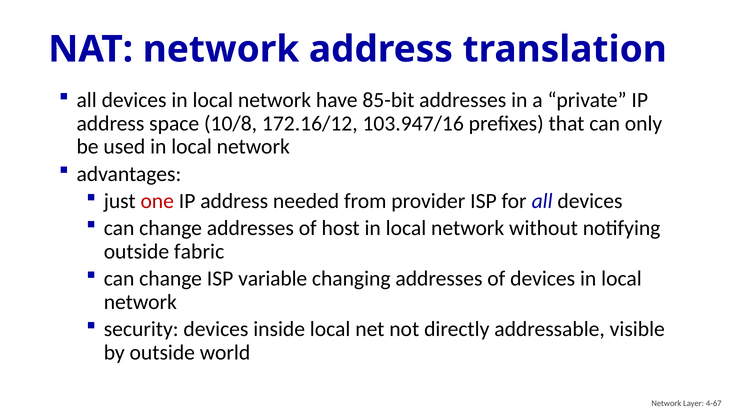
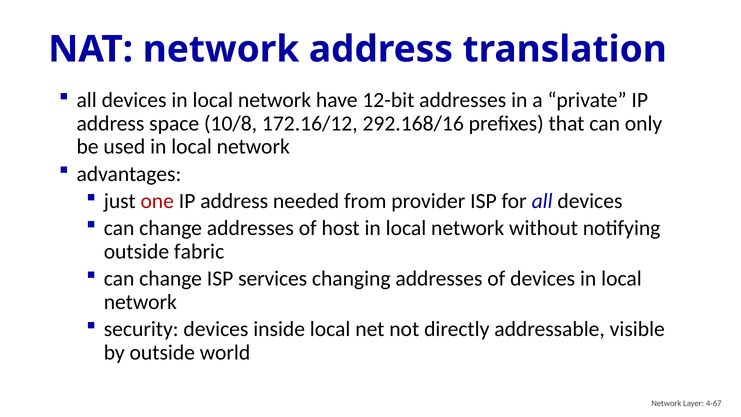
85-bit: 85-bit -> 12-bit (388, 100)
103.947/16: 103.947/16 -> 292.168/16 (413, 123)
variable: variable -> services (273, 279)
